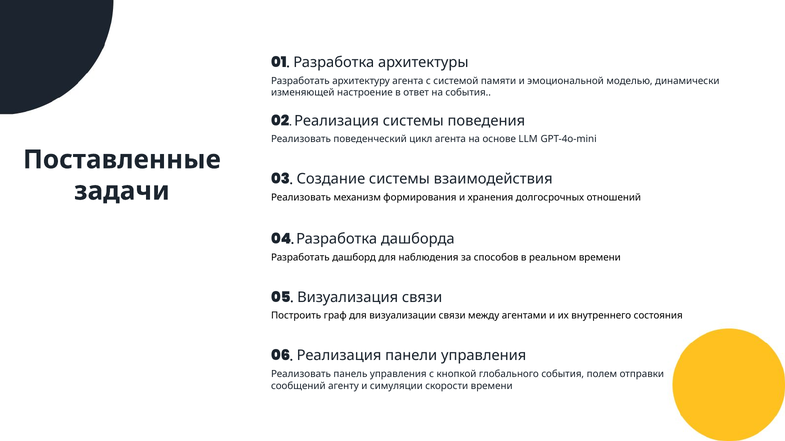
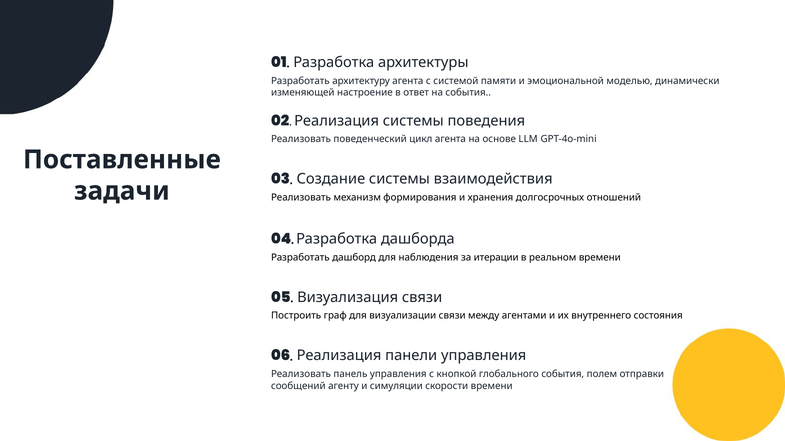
способов: способов -> итерации (496, 258)
